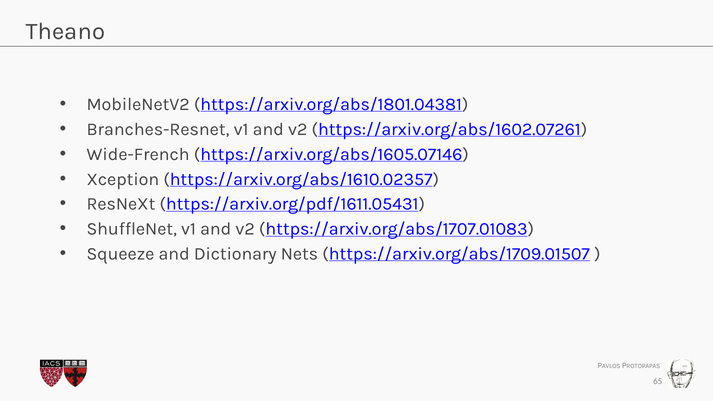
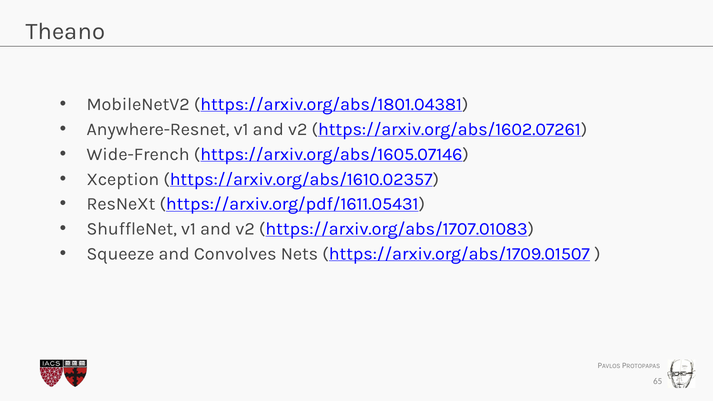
Branches-Resnet: Branches-Resnet -> Anywhere-Resnet (158, 129)
Dictionary: Dictionary -> Convolves (235, 254)
